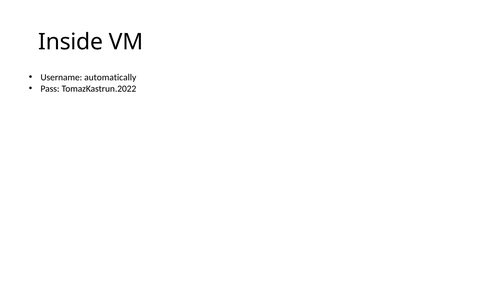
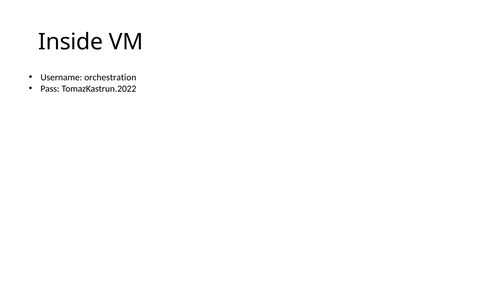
automatically: automatically -> orchestration (110, 77)
